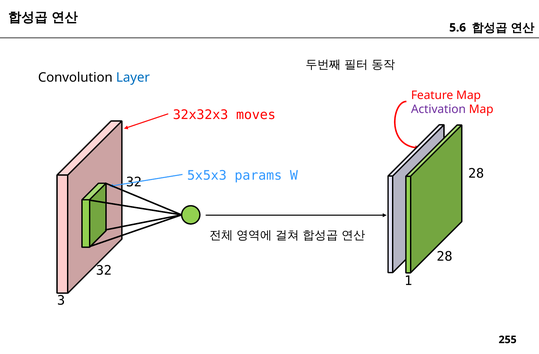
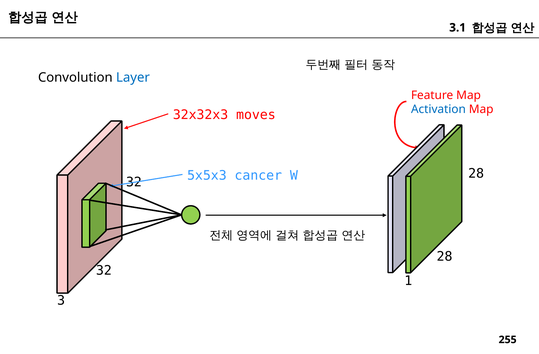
5.6: 5.6 -> 3.1 (458, 28)
Activation colour: purple -> blue (438, 109)
params: params -> cancer (258, 175)
